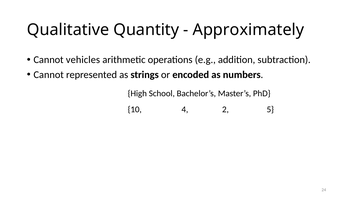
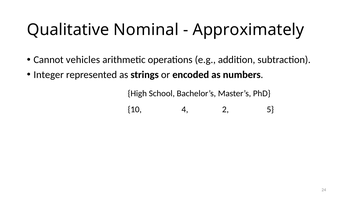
Quantity: Quantity -> Nominal (146, 30)
Cannot: Cannot -> Integer (49, 74)
